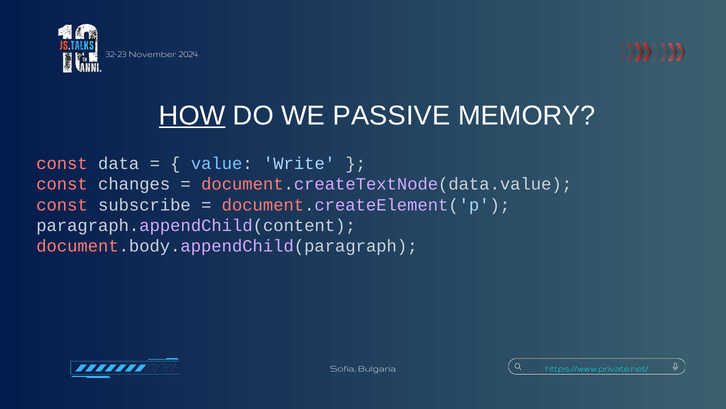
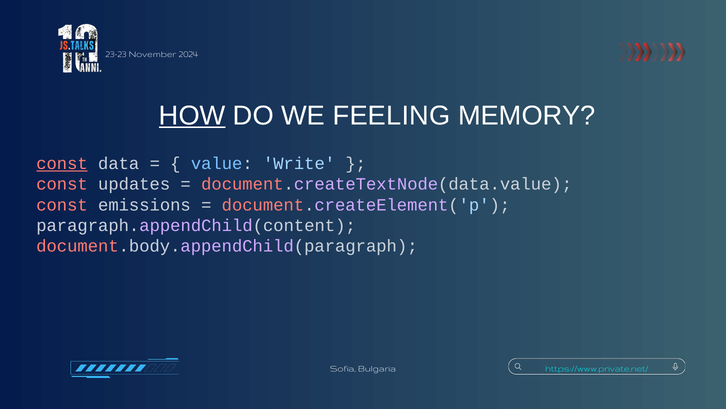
32-23: 32-23 -> 23-23 (116, 54)
PASSIVE: PASSIVE -> FEELING (392, 115)
const underline: none -> present (62, 163)
changes: changes -> updates (134, 184)
subscribe: subscribe -> emissions (144, 205)
